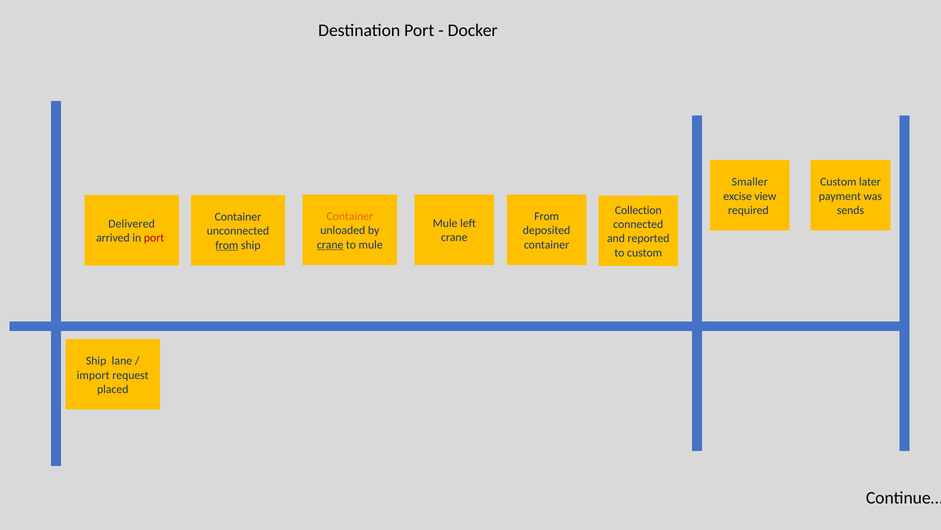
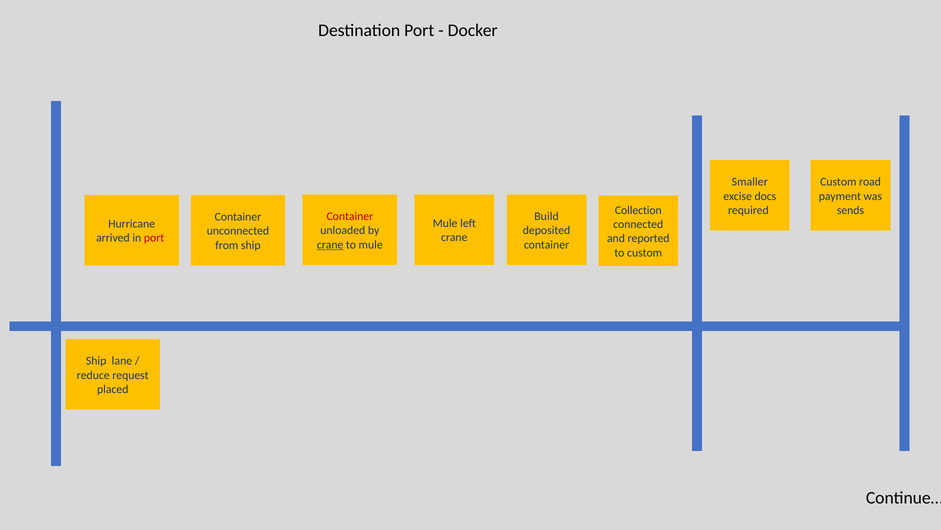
later: later -> road (870, 182)
view: view -> docs (765, 196)
Container colour: orange -> red (350, 216)
From: From -> Build (547, 216)
Delivered: Delivered -> Hurricane (132, 224)
from underline: present -> none (227, 245)
import: import -> reduce (93, 375)
